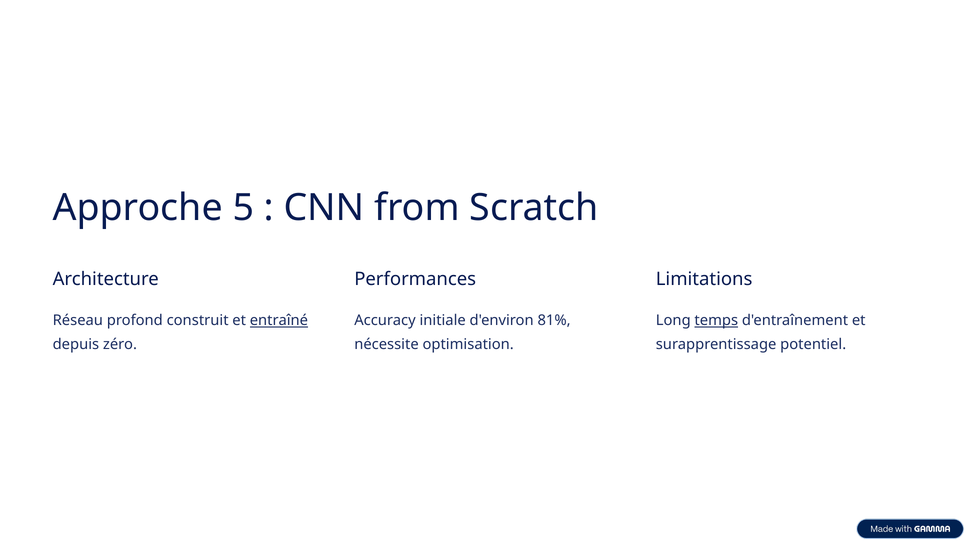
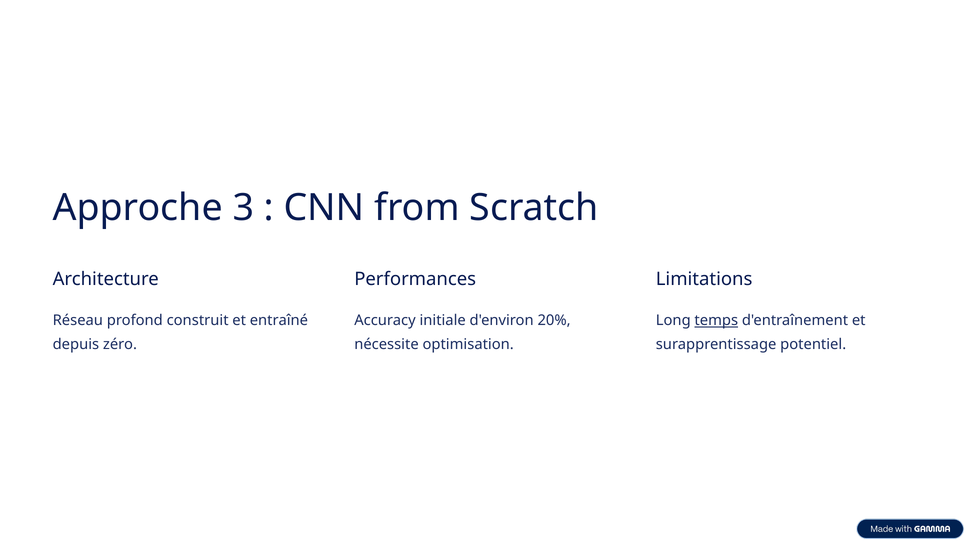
5: 5 -> 3 (243, 208)
entraîné underline: present -> none (279, 320)
81%: 81% -> 20% (554, 320)
